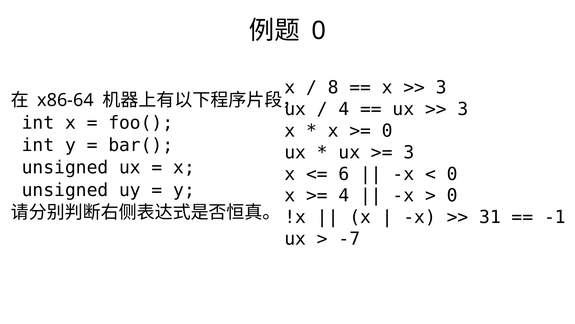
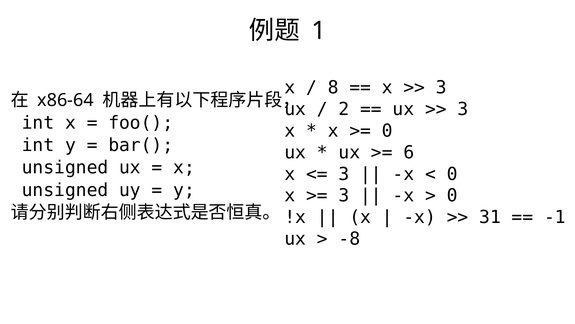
0: 0 -> 1 (319, 31)
4: 4 -> 2 (344, 109)
3: 3 -> 6 (409, 152)
6: 6 -> 3 (344, 174)
4: 4 -> 3 (344, 195)
-7: -7 -> -8 (349, 238)
